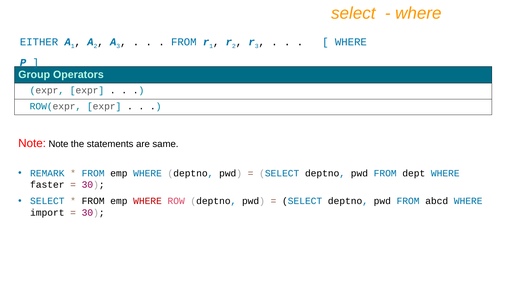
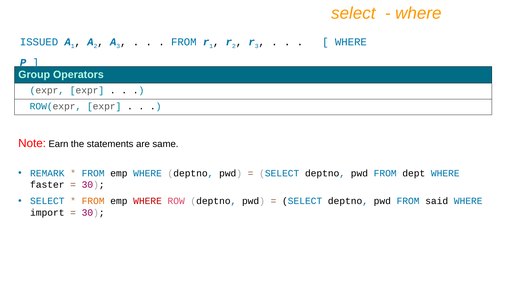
EITHER: EITHER -> ISSUED (39, 42)
Note Note: Note -> Earn (58, 144)
FROM colour: black -> orange (93, 201)
abcd: abcd -> said (437, 201)
